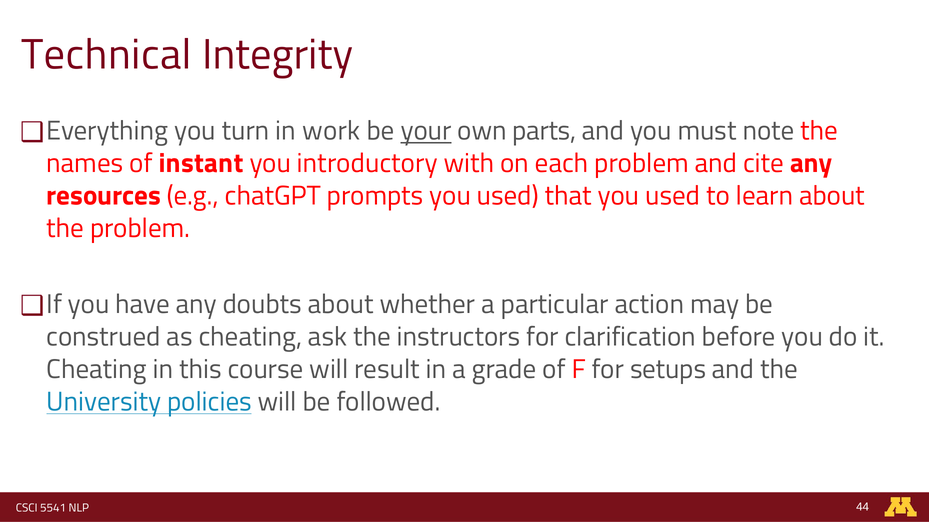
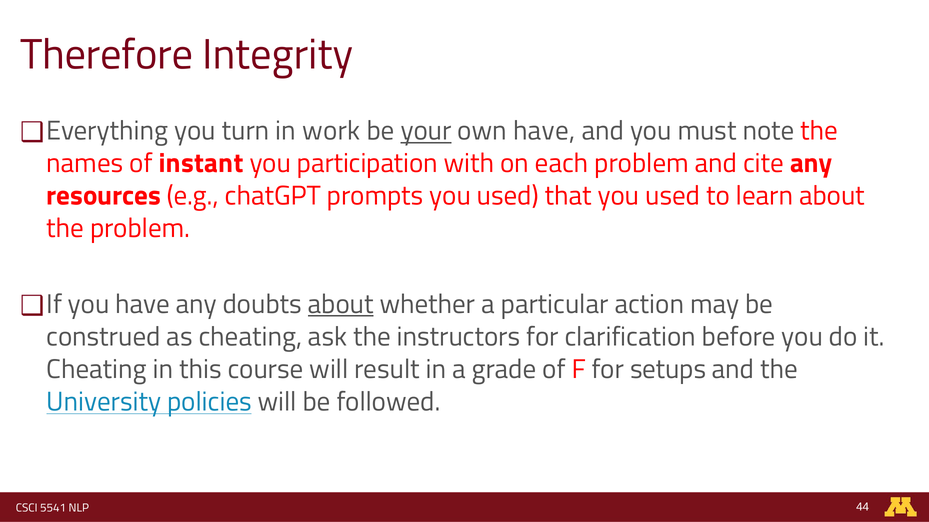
Technical: Technical -> Therefore (107, 55)
own parts: parts -> have (544, 131)
introductory: introductory -> participation (367, 164)
about underline: none -> present (341, 305)
